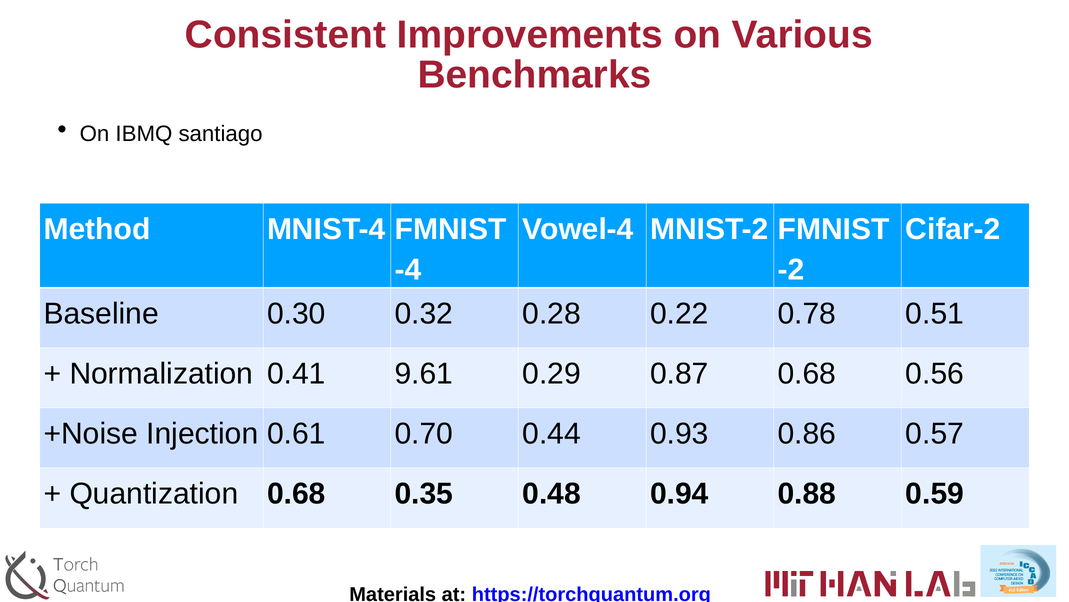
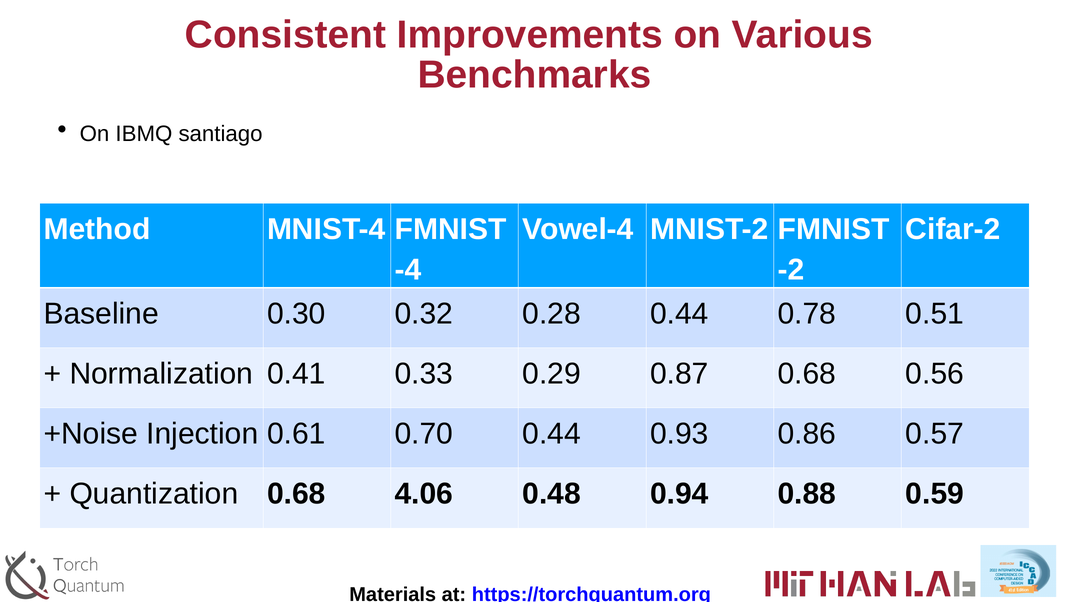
0.28 0.22: 0.22 -> 0.44 (679, 314)
9.61: 9.61 -> 0.33 (424, 374)
0.35: 0.35 -> 4.06 (424, 493)
